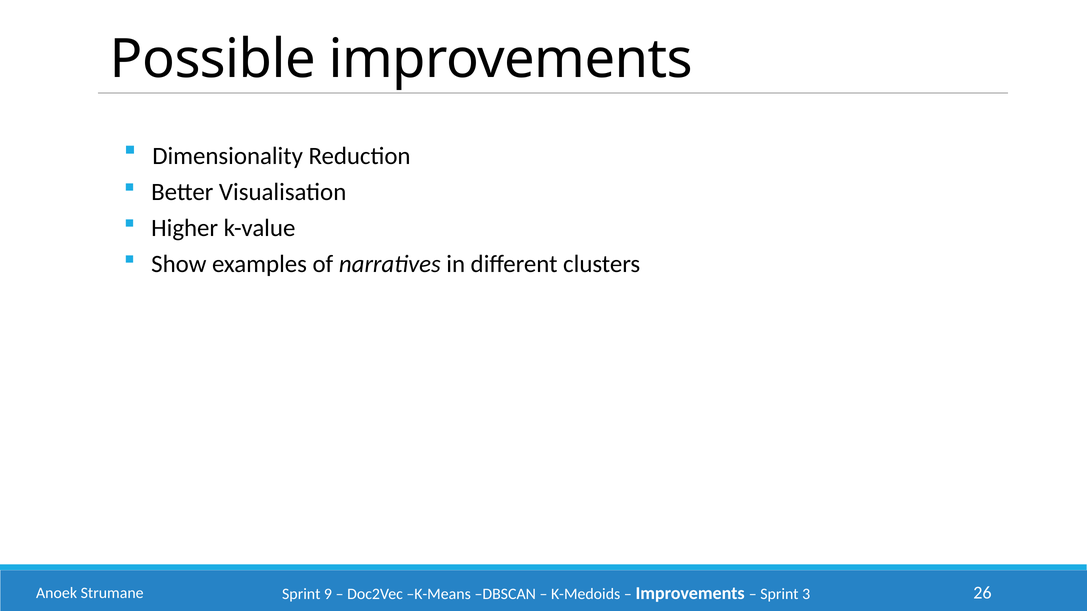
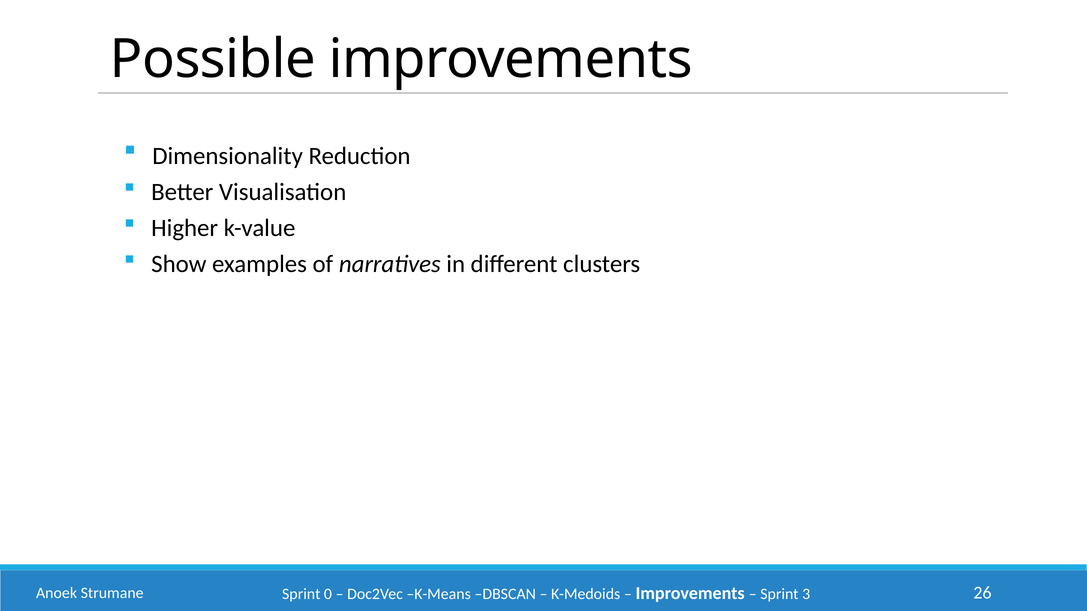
9: 9 -> 0 (328, 594)
